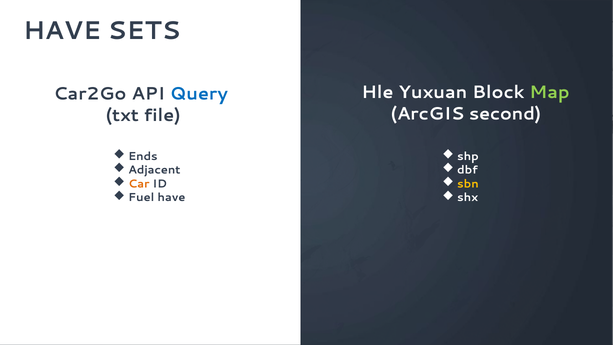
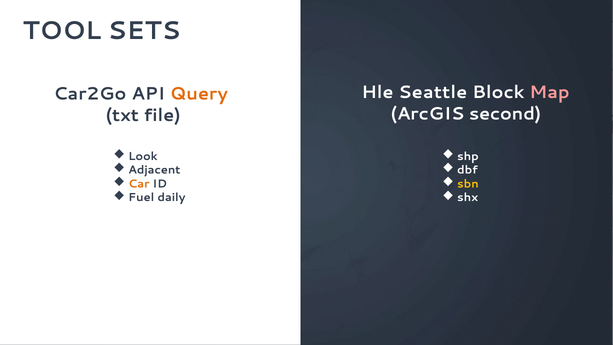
HAVE: HAVE -> TOOL (62, 31)
Yuxuan: Yuxuan -> Seattle (433, 92)
Map colour: light green -> pink (550, 92)
Query colour: blue -> orange (199, 94)
Ends: Ends -> Look (143, 156)
Fuel have: have -> daily (171, 198)
